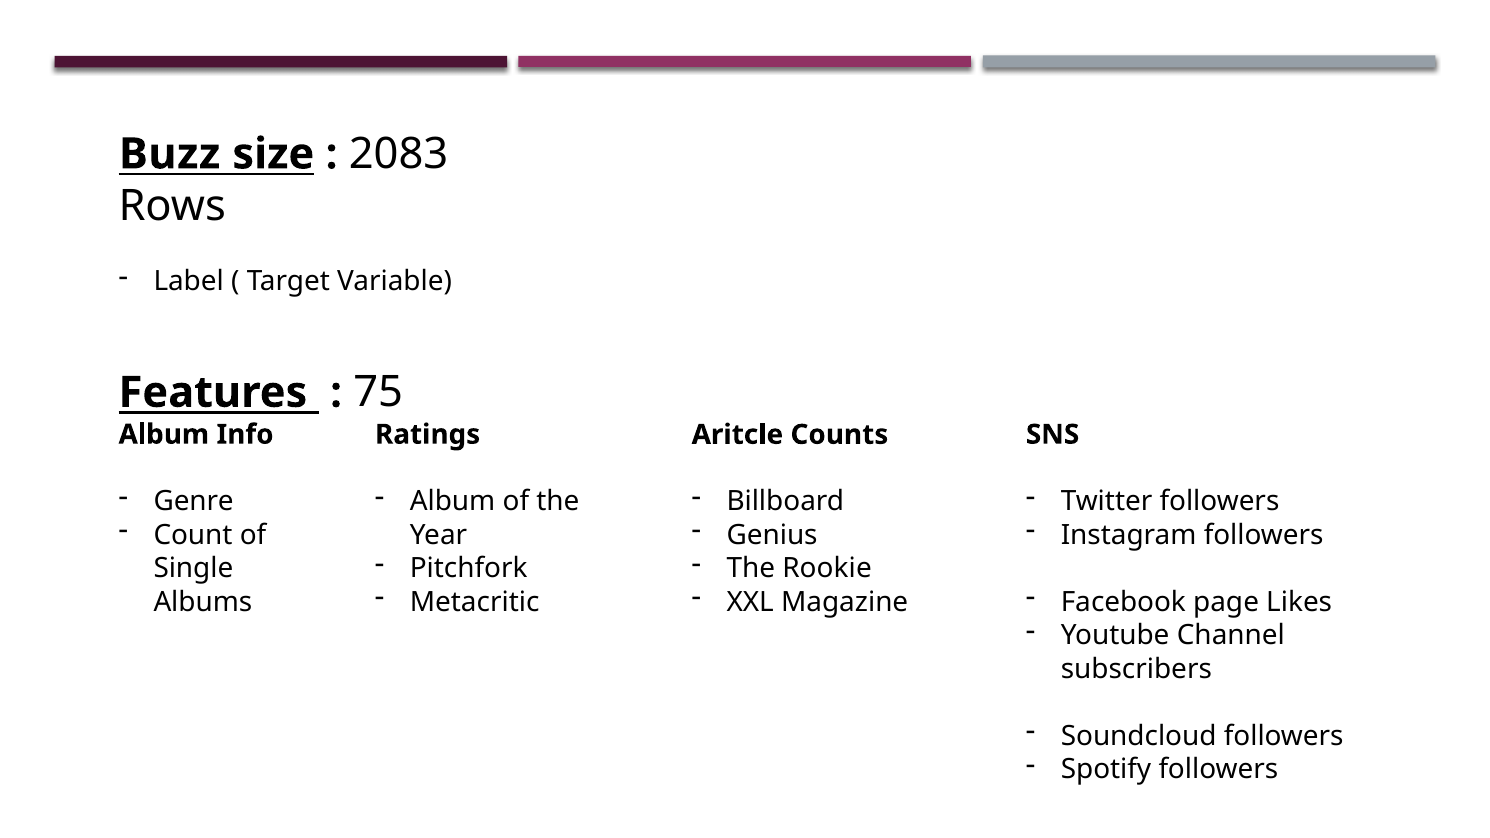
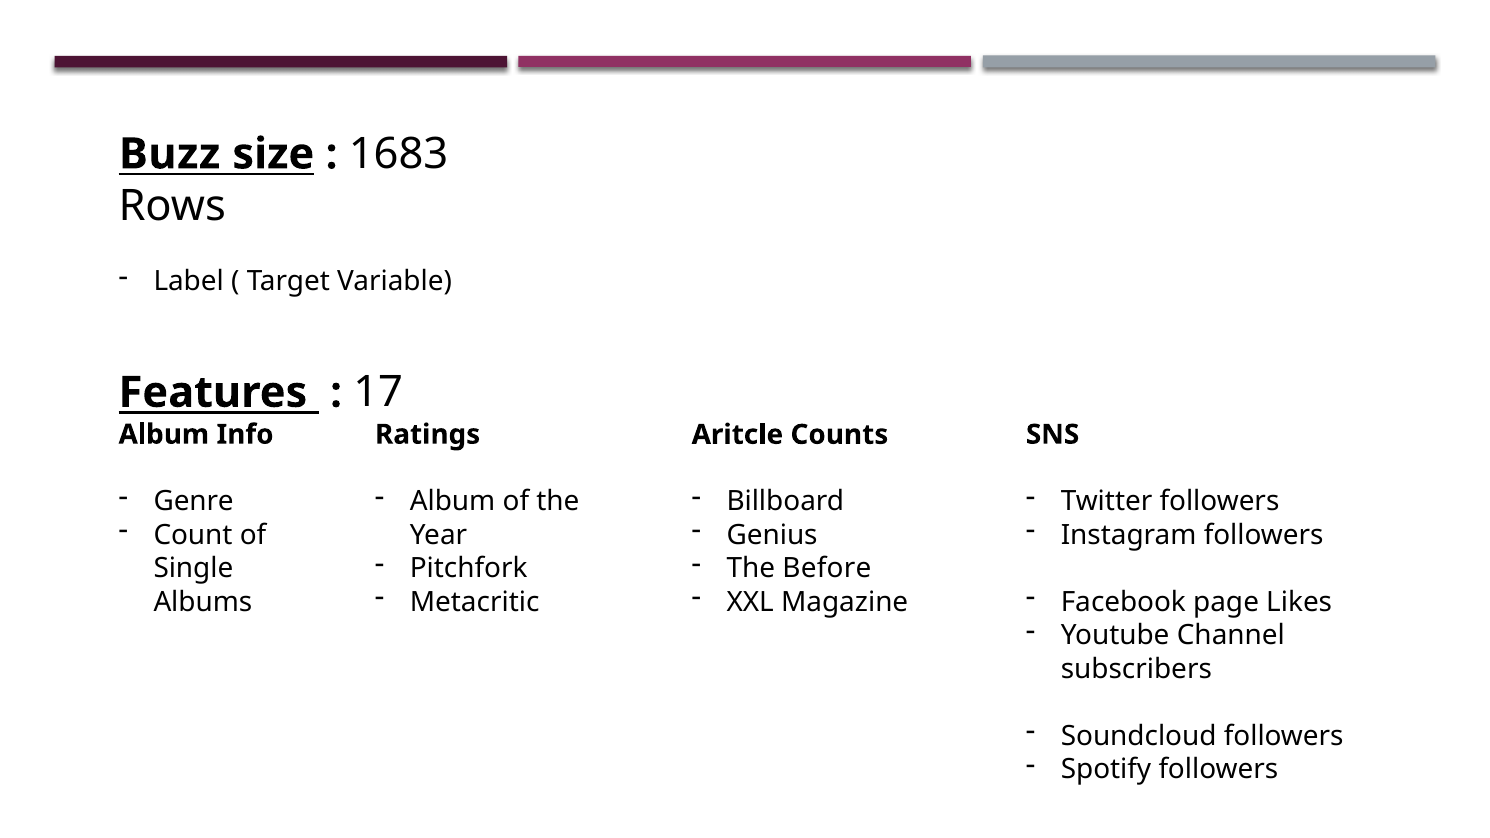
2083: 2083 -> 1683 (399, 154)
75: 75 -> 17 (378, 393)
Rookie: Rookie -> Before (827, 569)
